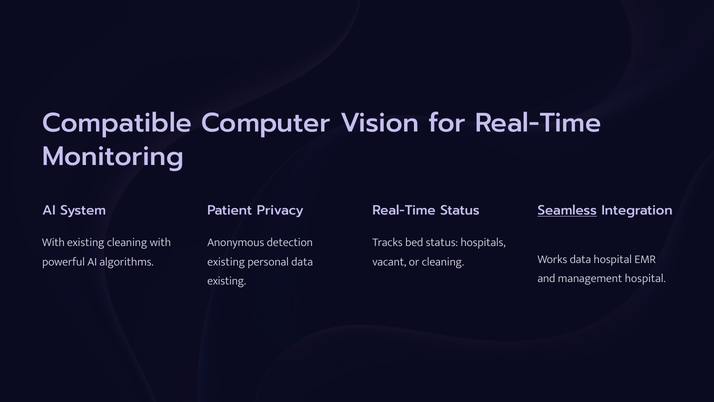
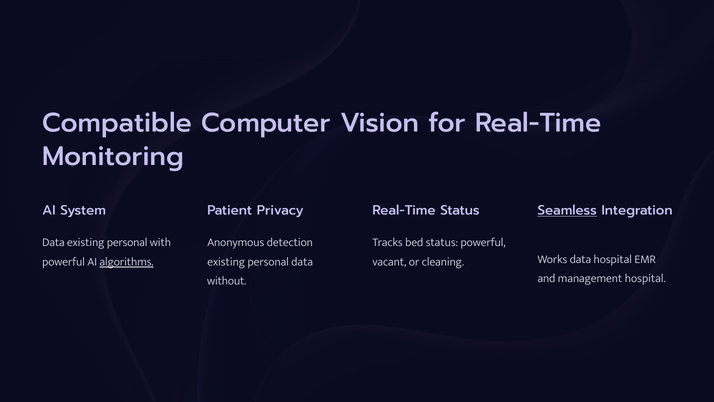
With: With -> Data (53, 242)
cleaning: cleaning -> personal (127, 242)
status hospitals: hospitals -> powerful (483, 242)
algorithms underline: none -> present (127, 262)
existing: existing -> without (227, 281)
